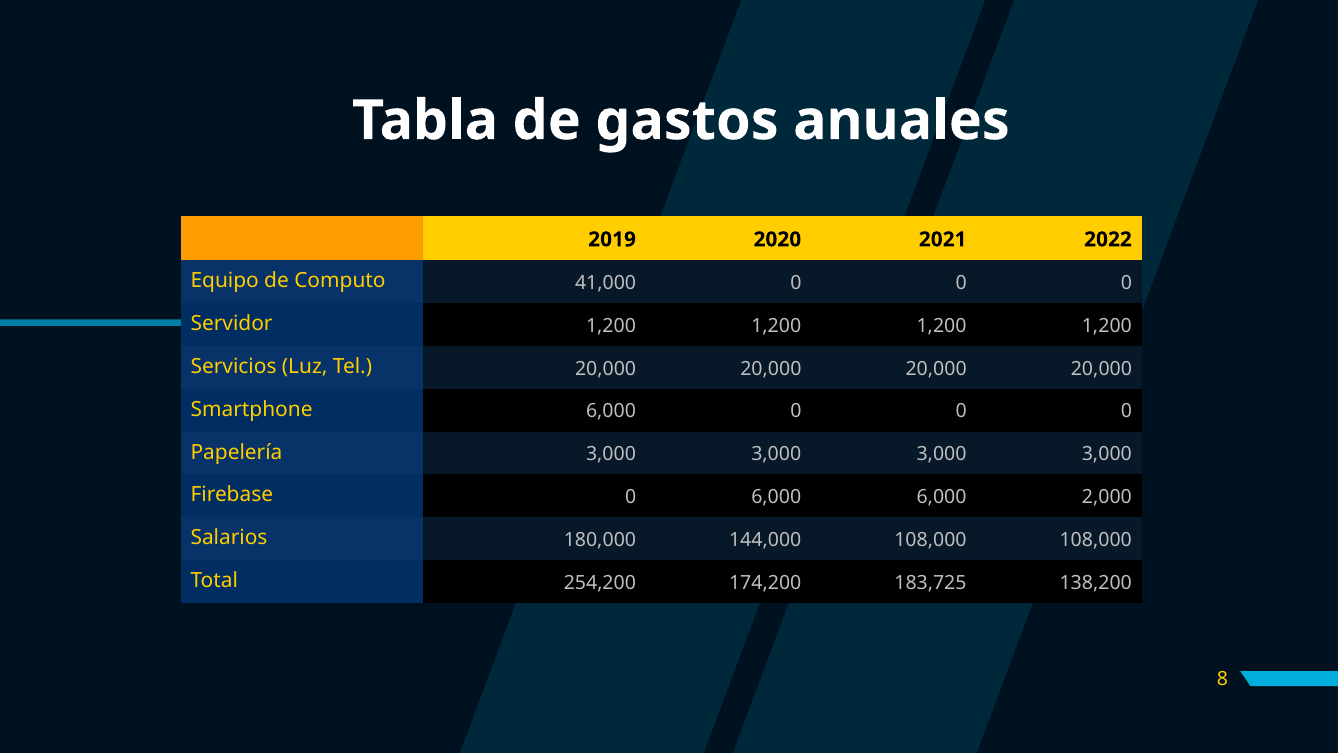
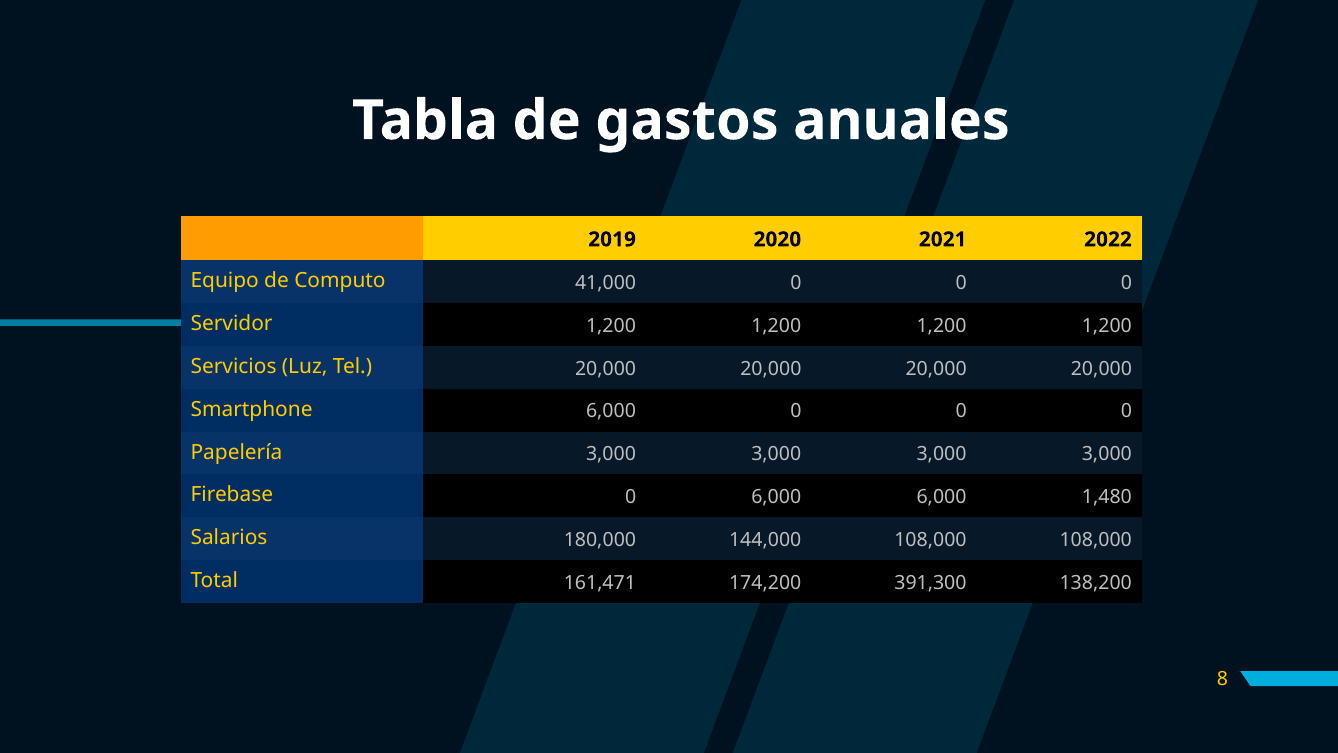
2,000: 2,000 -> 1,480 (1107, 497)
254,200: 254,200 -> 161,471 (600, 582)
183,725: 183,725 -> 391,300 (930, 582)
